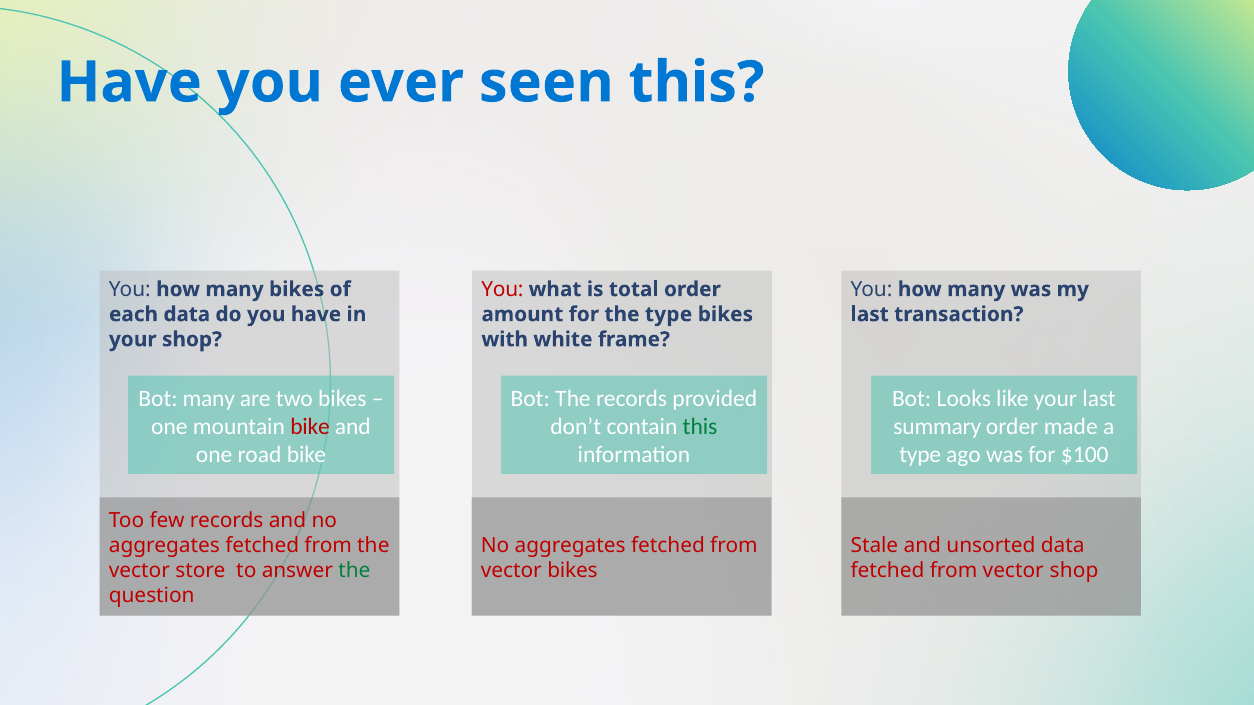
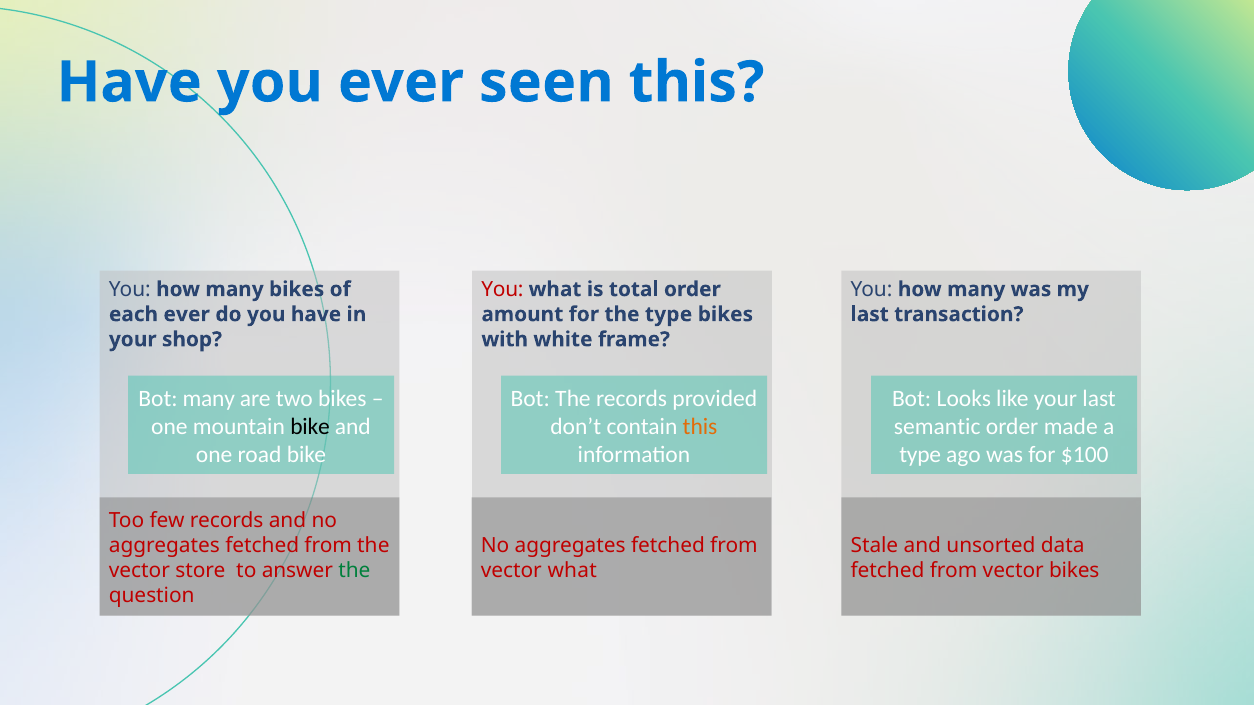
each data: data -> ever (187, 315)
bike colour: red -> black (310, 427)
this colour: green -> orange (700, 427)
summary: summary -> semantic (937, 427)
vector bikes: bikes -> what (572, 571)
vector shop: shop -> bikes (1074, 571)
